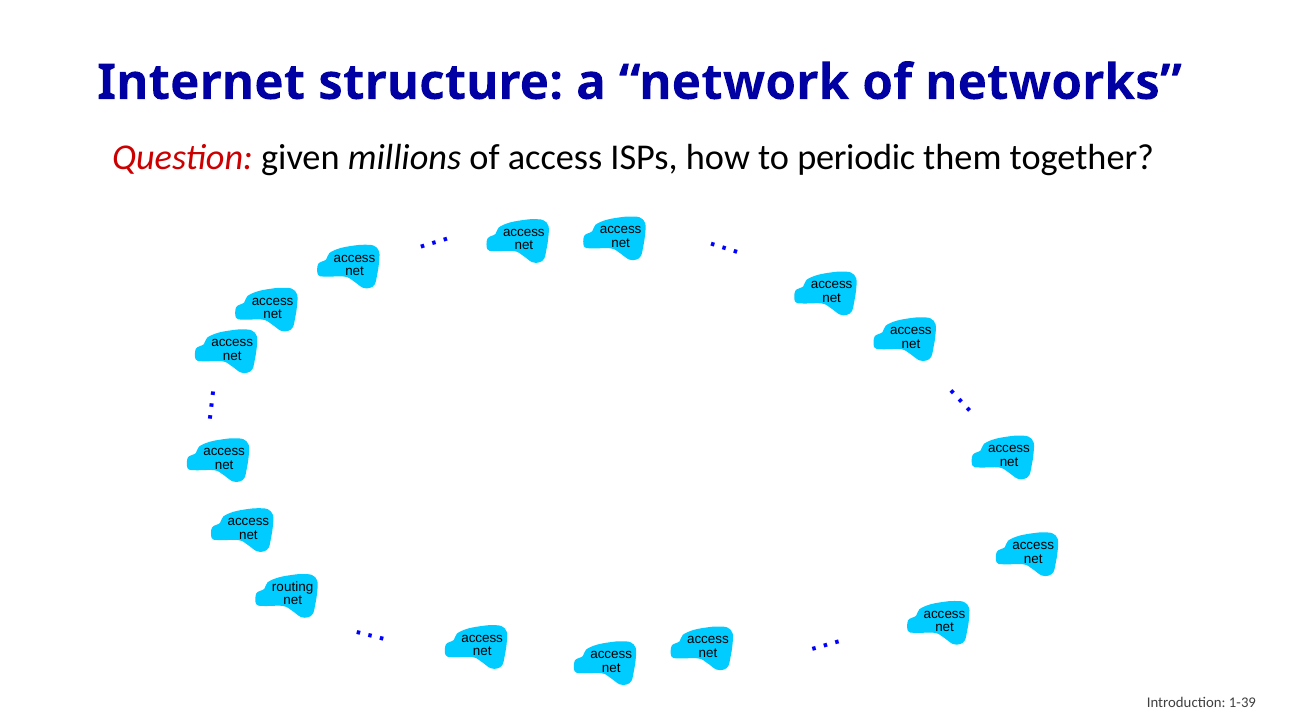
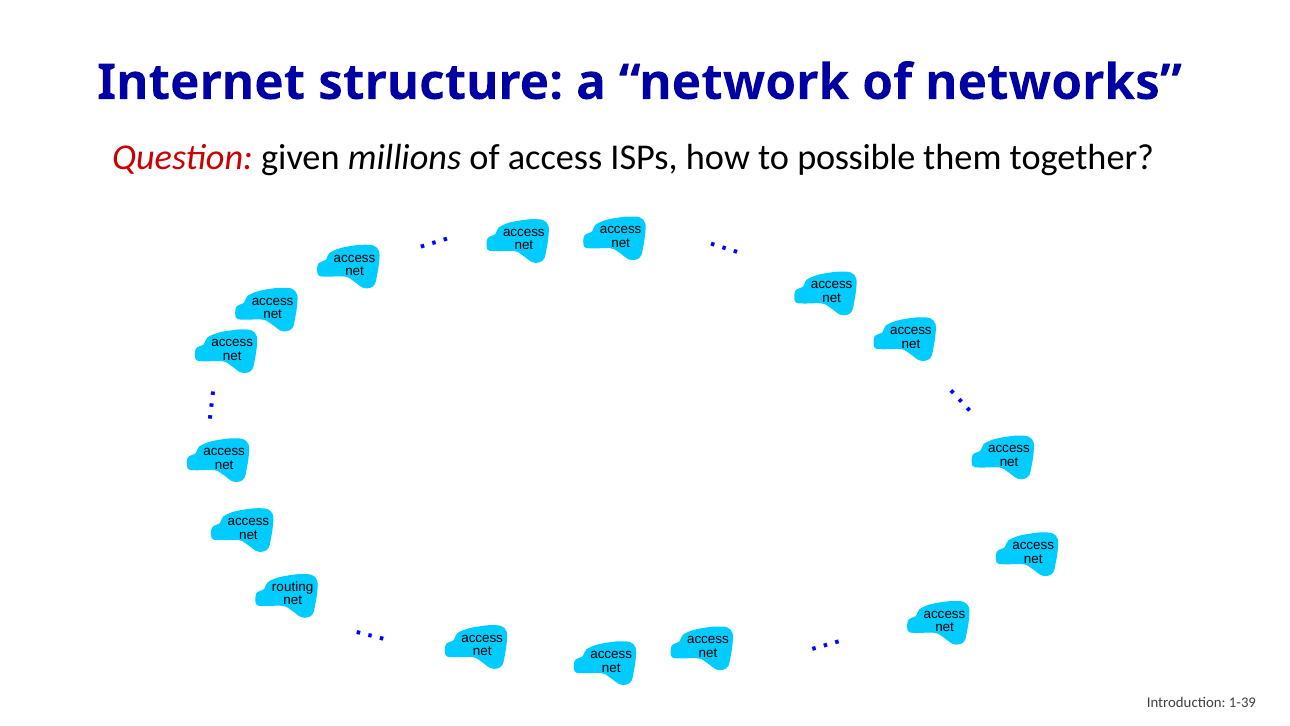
periodic: periodic -> possible (856, 157)
